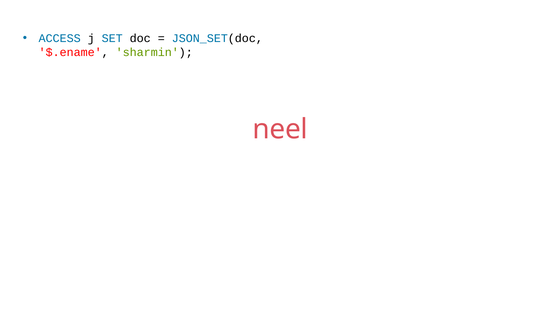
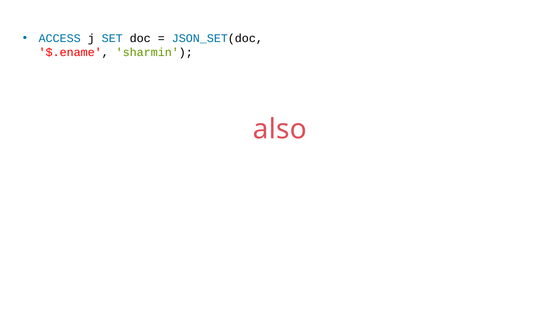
neel: neel -> also (280, 129)
